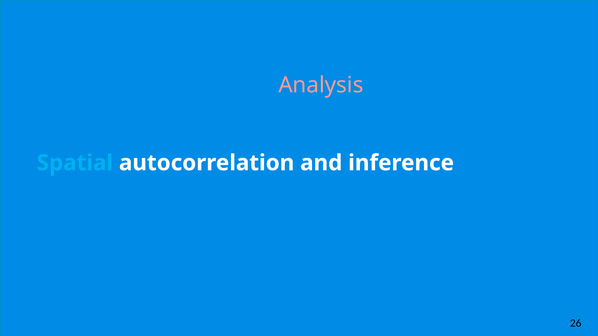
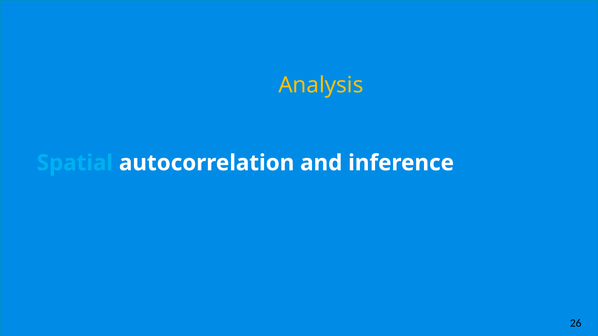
Analysis colour: pink -> yellow (321, 85)
